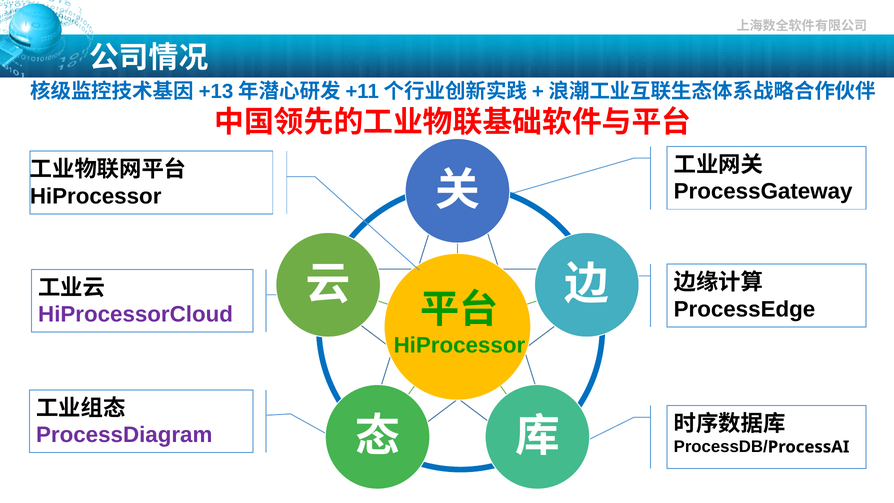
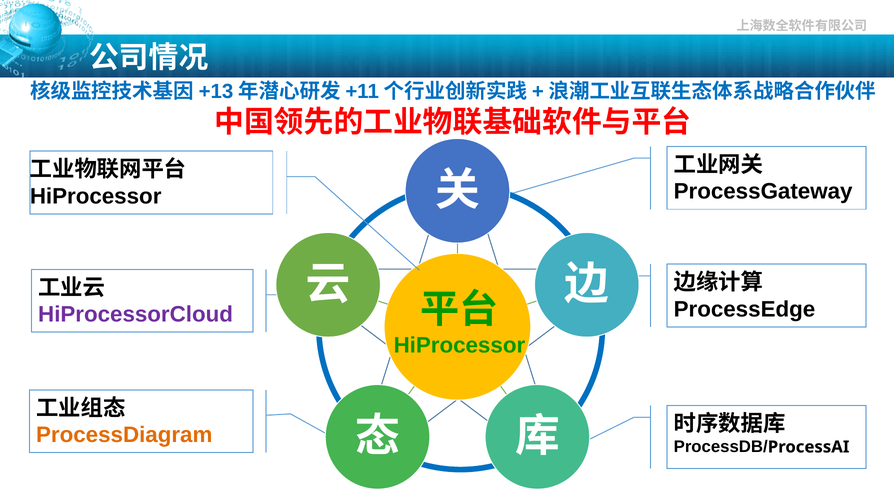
ProcessDiagram colour: purple -> orange (124, 435)
